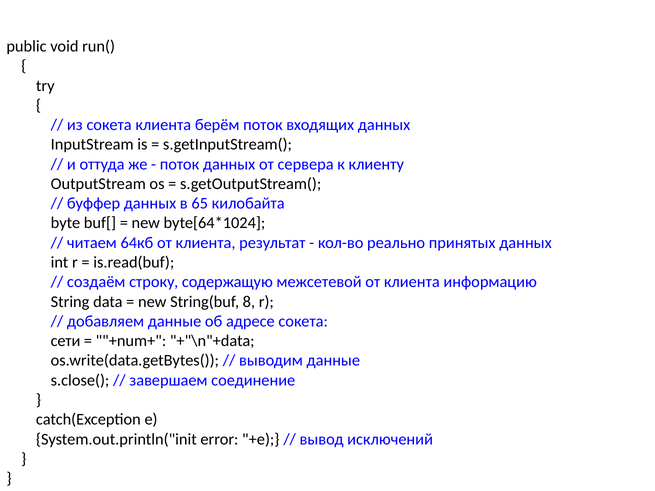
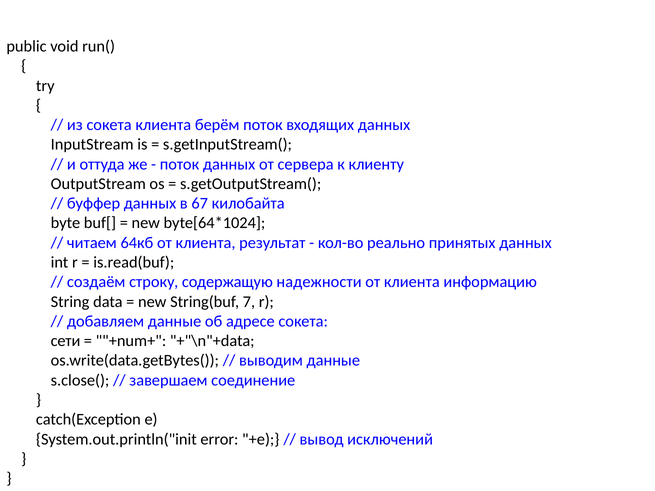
65: 65 -> 67 (200, 204)
межсетевой: межсетевой -> надежности (319, 282)
8: 8 -> 7 (249, 302)
